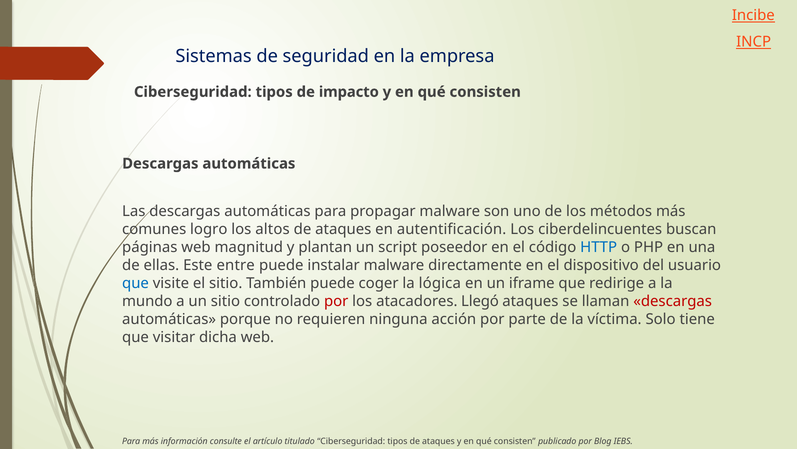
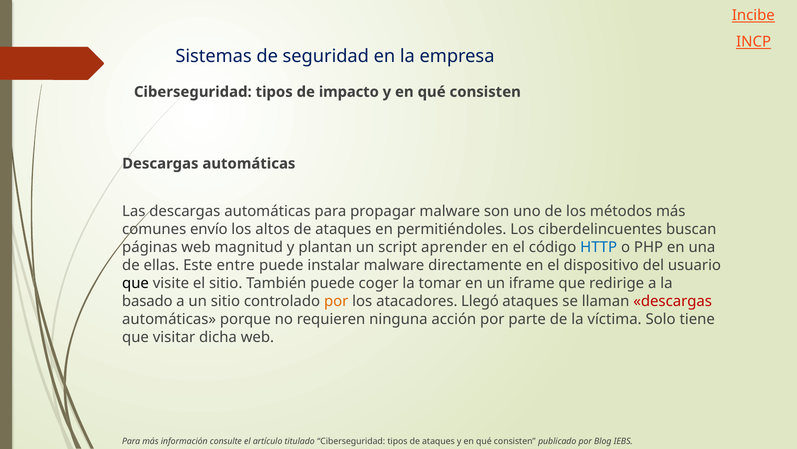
logro: logro -> envío (209, 229)
autentificación: autentificación -> permitiéndoles (452, 229)
poseedor: poseedor -> aprender (454, 247)
que colour: blue -> black (136, 283)
lógica: lógica -> tomar (440, 283)
mundo: mundo -> basado (147, 301)
por colour: red -> orange (336, 301)
